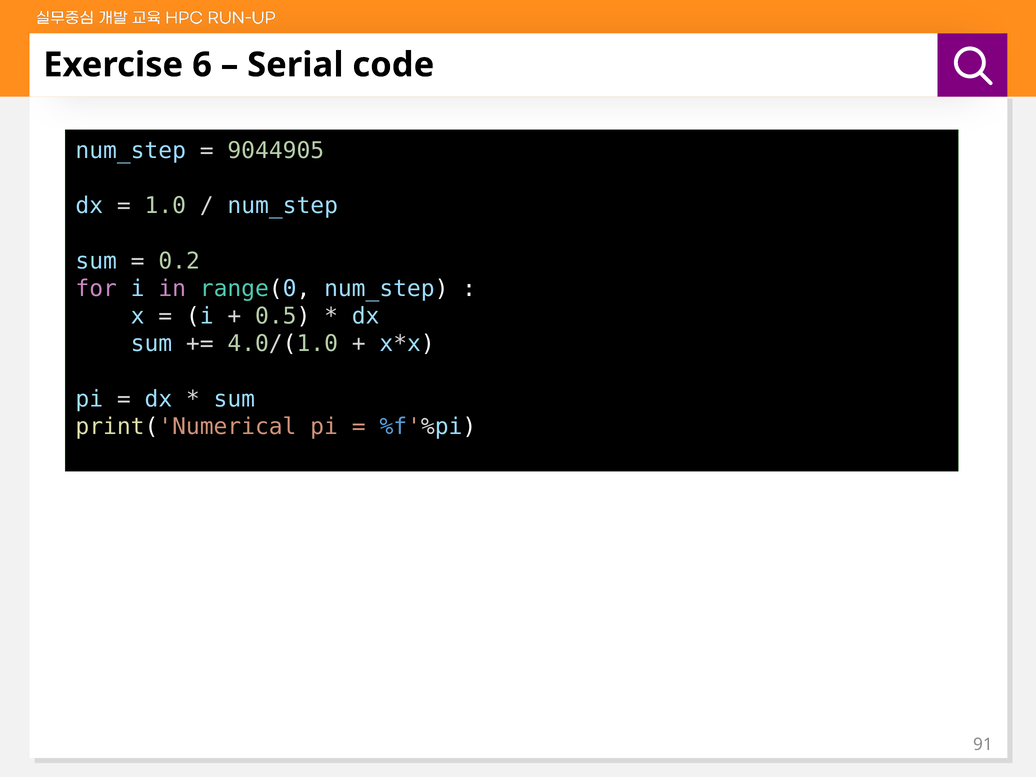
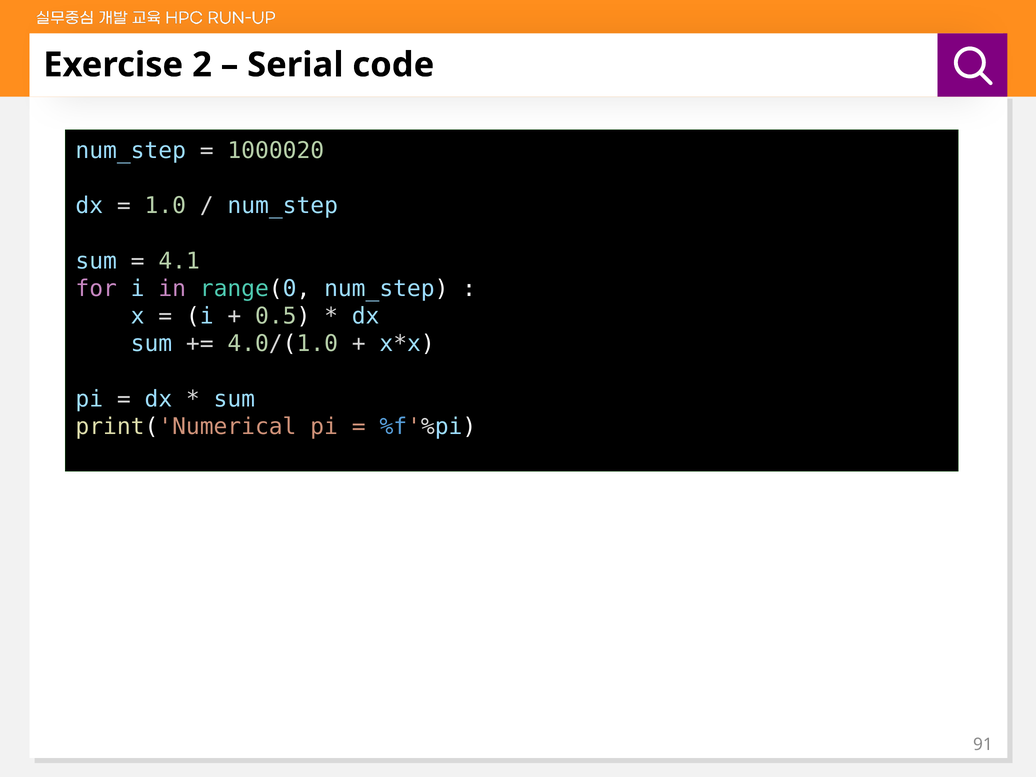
6: 6 -> 2 (202, 65)
9044905: 9044905 -> 1000020 (276, 150)
0.2: 0.2 -> 4.1 (179, 261)
